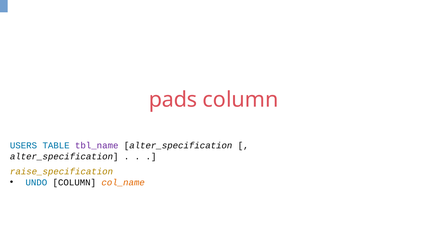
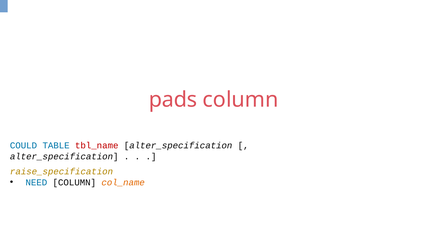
USERS: USERS -> COULD (24, 146)
tbl_name colour: purple -> red (97, 146)
UNDO: UNDO -> NEED (36, 183)
